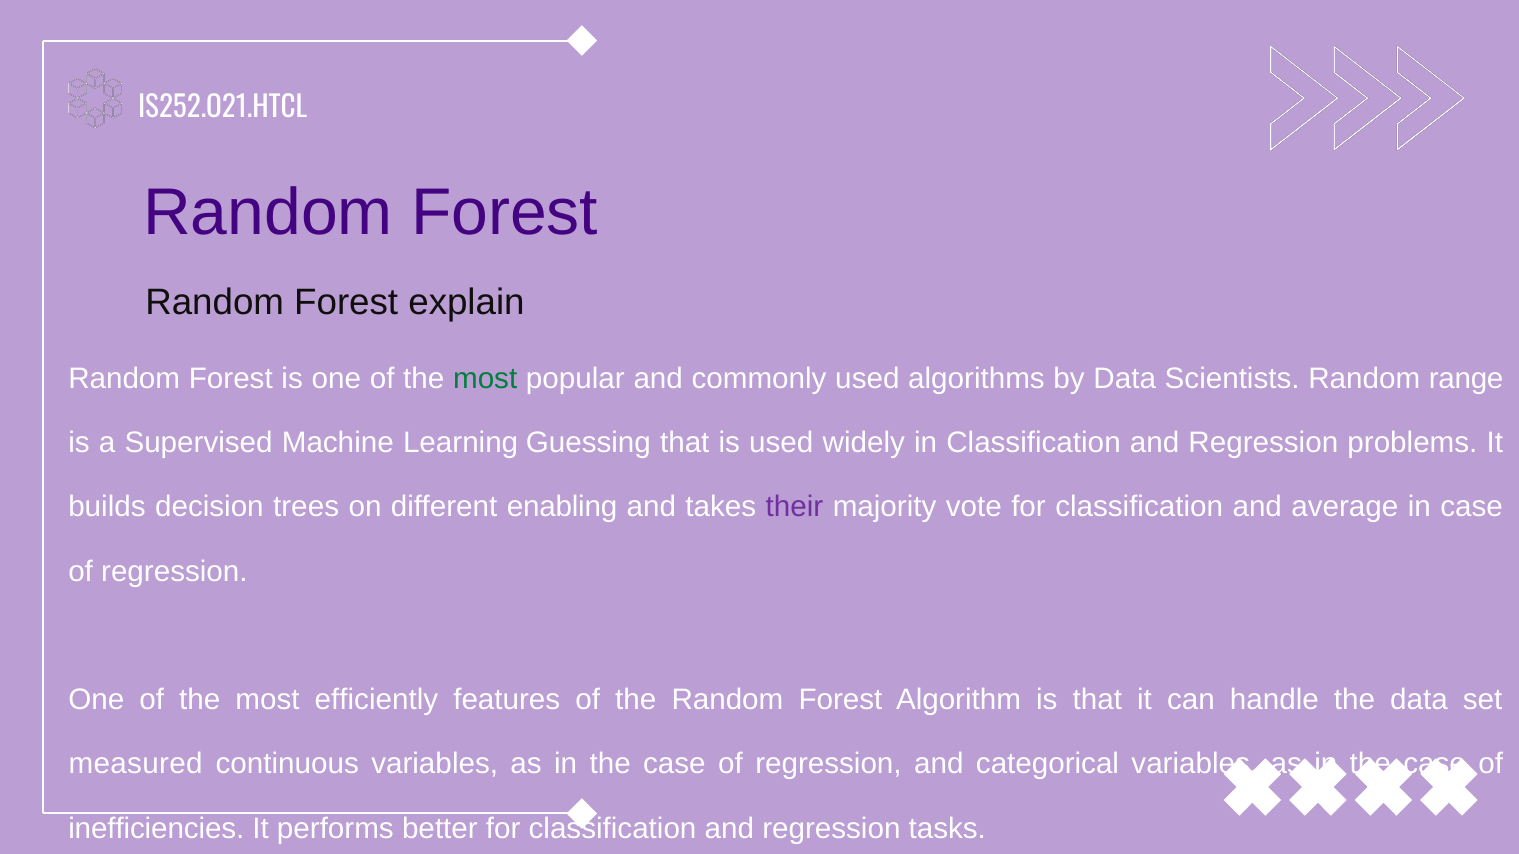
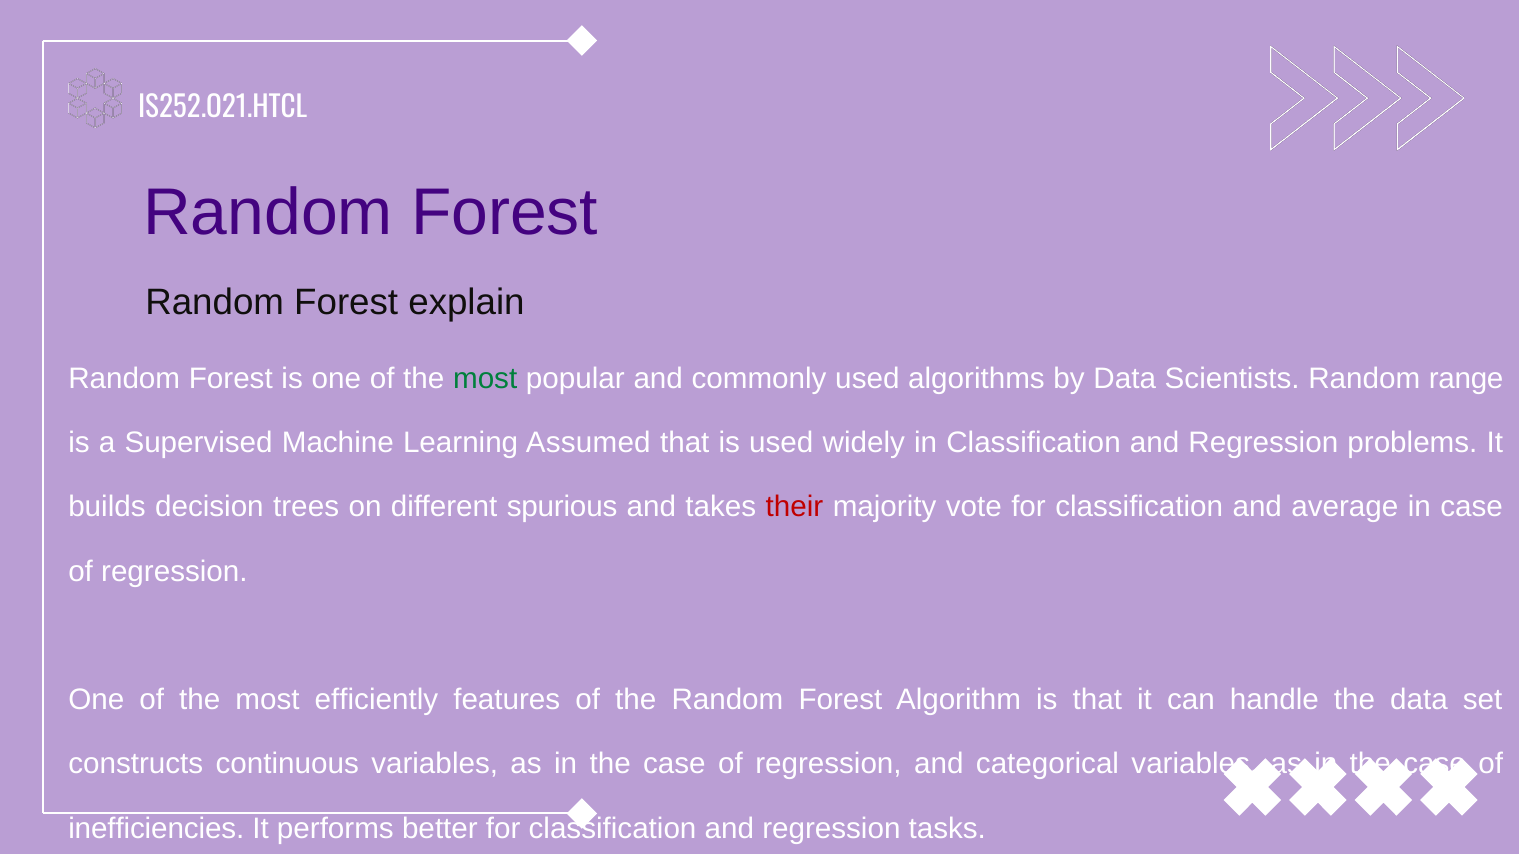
Guessing: Guessing -> Assumed (588, 443)
enabling: enabling -> spurious (562, 507)
their colour: purple -> red (794, 507)
measured: measured -> constructs (136, 764)
